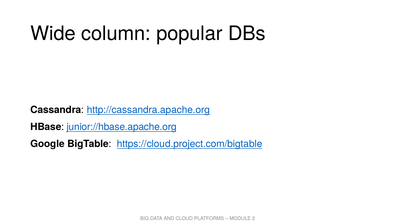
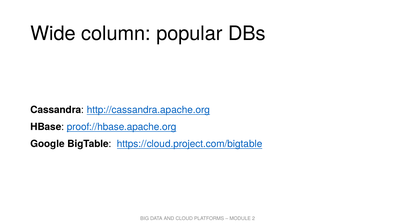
junior://hbase.apache.org: junior://hbase.apache.org -> proof://hbase.apache.org (122, 127)
